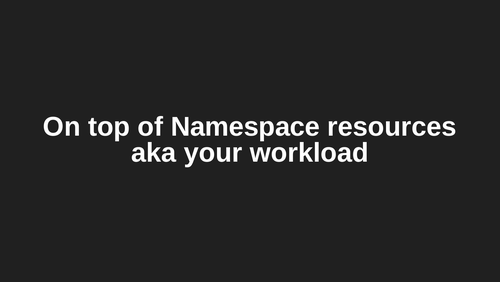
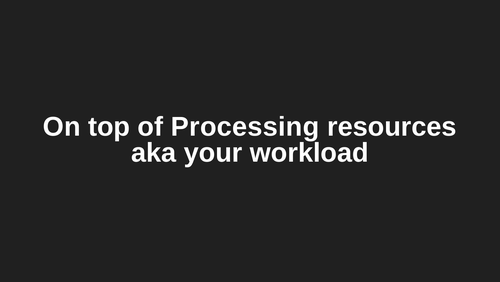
Namespace: Namespace -> Processing (245, 126)
